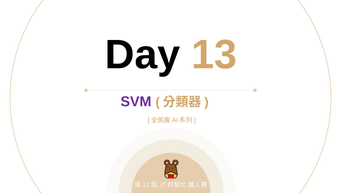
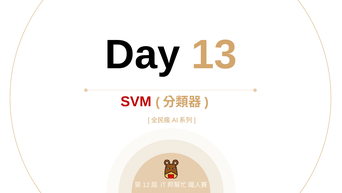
SVM colour: purple -> red (136, 101)
